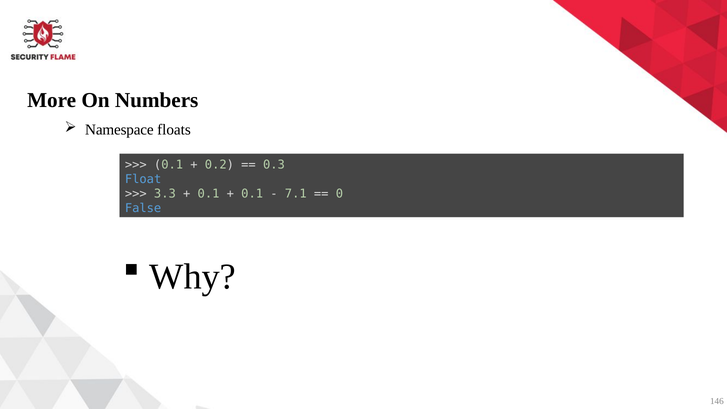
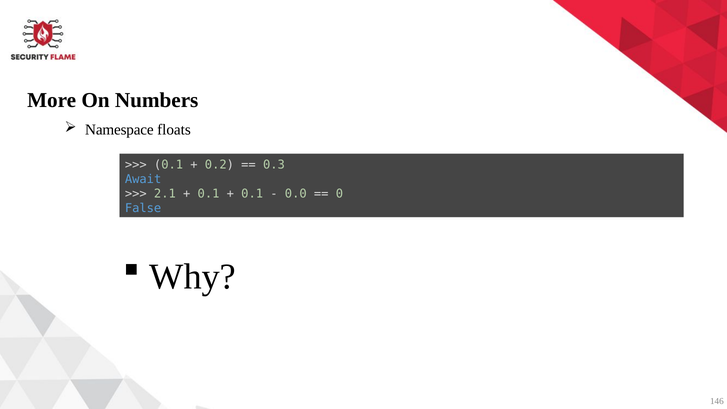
Float: Float -> Await (143, 179)
3.3: 3.3 -> 2.1 (165, 194)
7.1: 7.1 -> 0.0 (296, 194)
